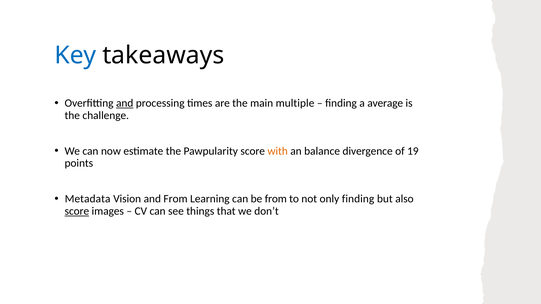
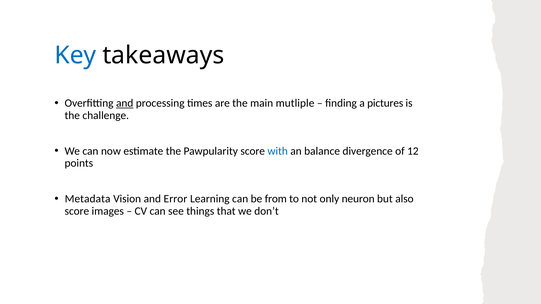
multiple: multiple -> mutliple (295, 103)
average: average -> pictures (385, 103)
with colour: orange -> blue (278, 151)
19: 19 -> 12 (413, 151)
and From: From -> Error (175, 199)
only finding: finding -> neuron (358, 199)
score underline: present -> none (77, 211)
